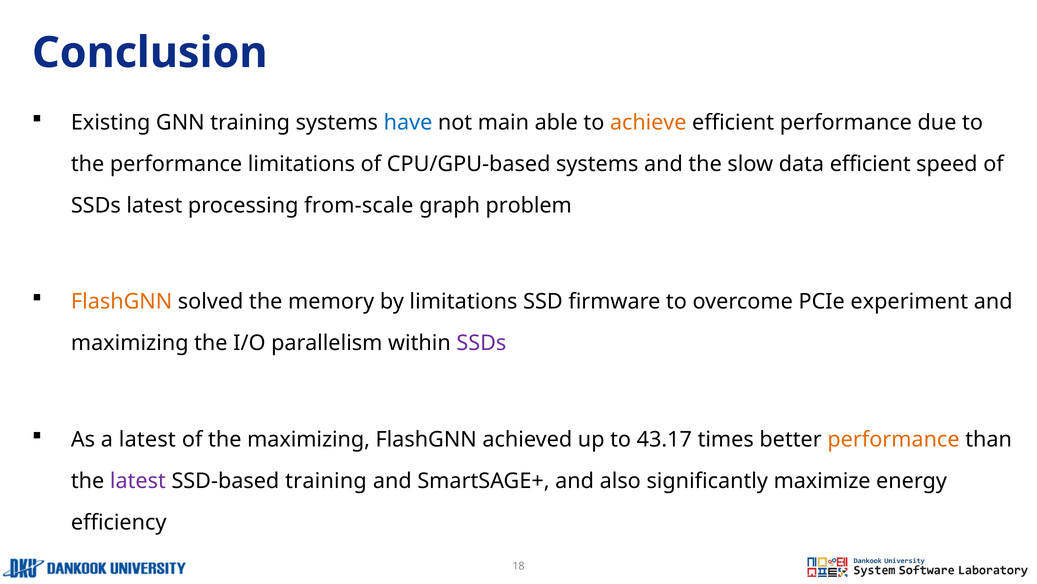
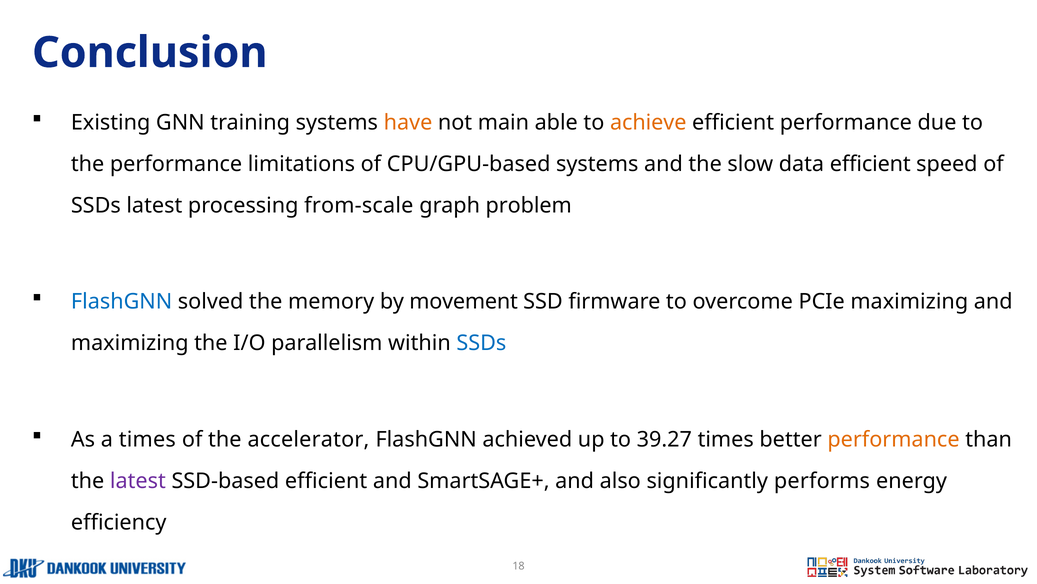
have colour: blue -> orange (408, 122)
FlashGNN colour: orange -> blue (122, 301)
by limitations: limitations -> movement (464, 301)
PCIe experiment: experiment -> maximizing (909, 301)
SSDs colour: purple -> blue (481, 343)
a latest: latest -> times (147, 439)
the maximizing: maximizing -> accelerator (308, 439)
43.17: 43.17 -> 39.27 (664, 439)
SSD-based training: training -> efficient (326, 480)
maximize: maximize -> performs (822, 480)
